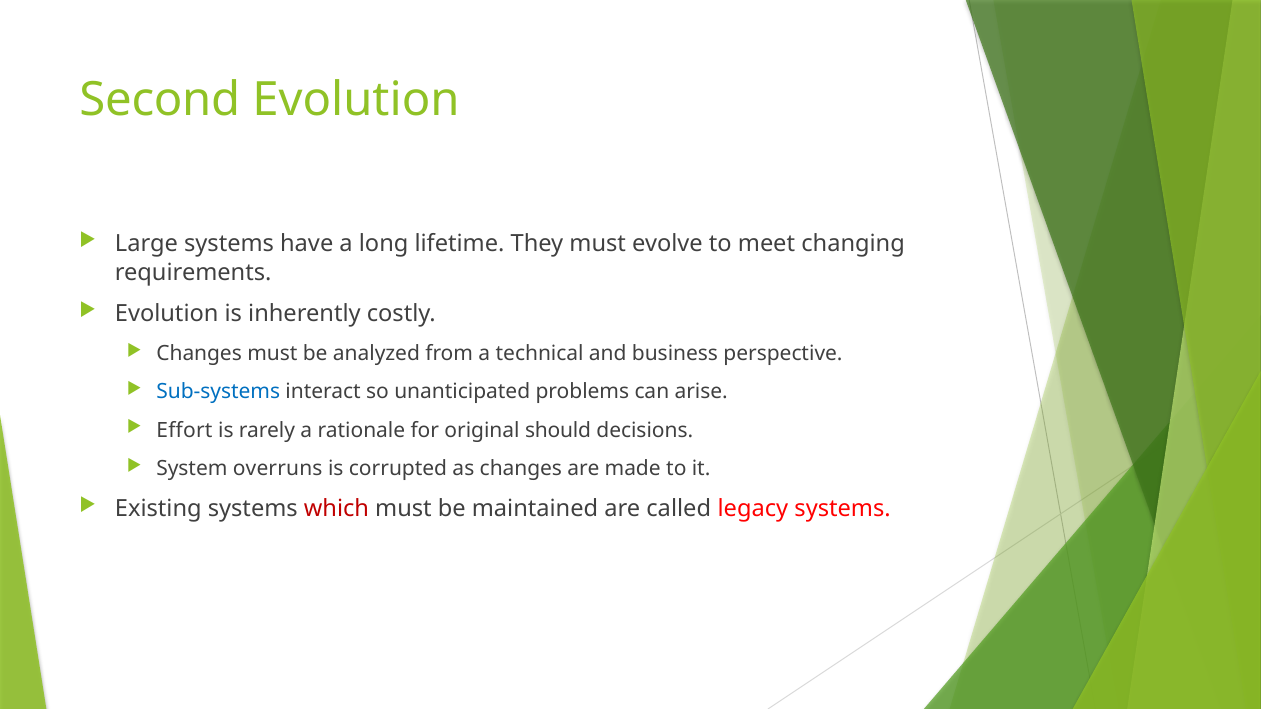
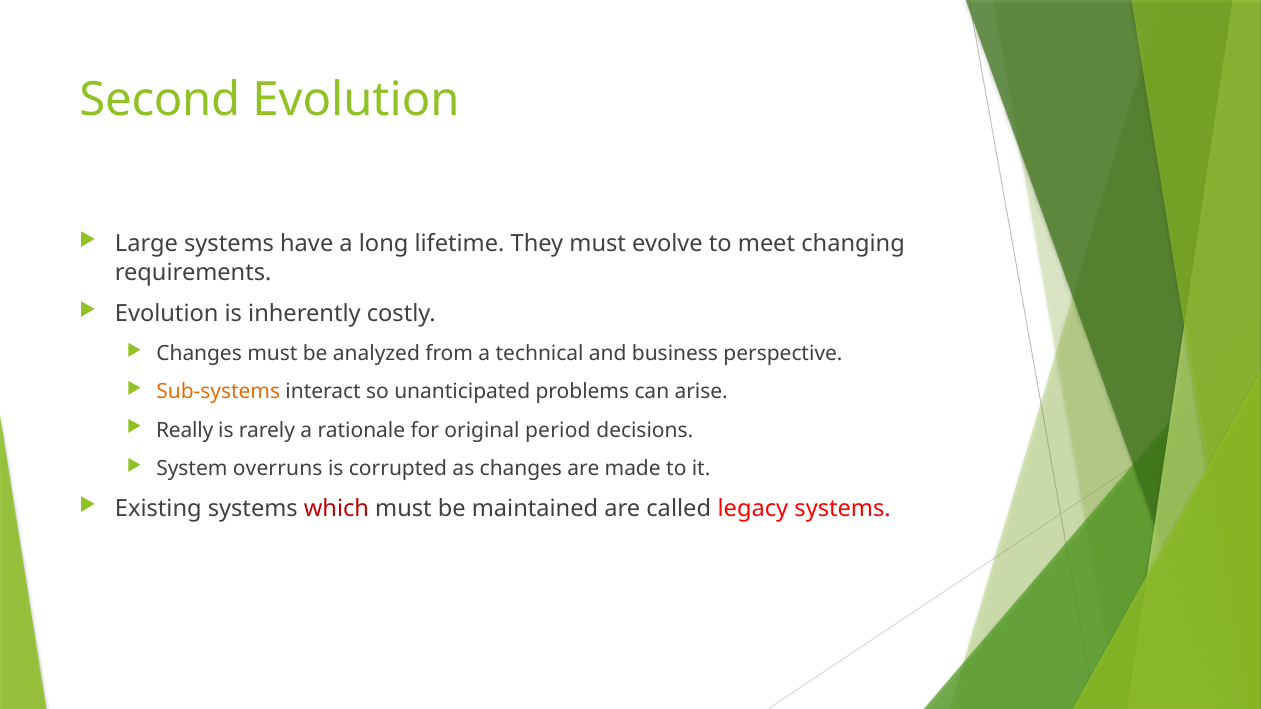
Sub-systems colour: blue -> orange (218, 392)
Effort: Effort -> Really (185, 430)
should: should -> period (558, 430)
